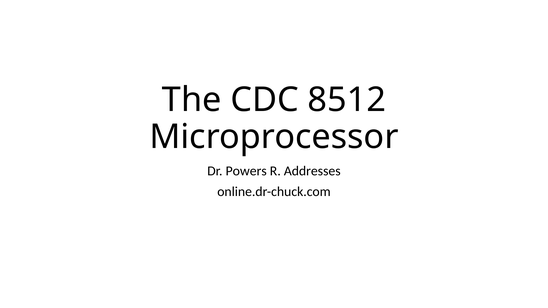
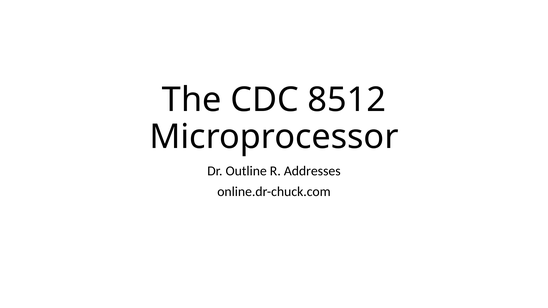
Powers: Powers -> Outline (246, 171)
